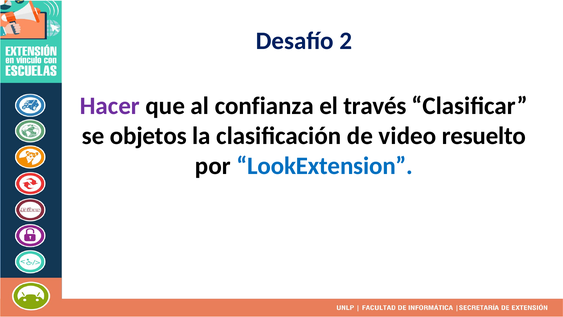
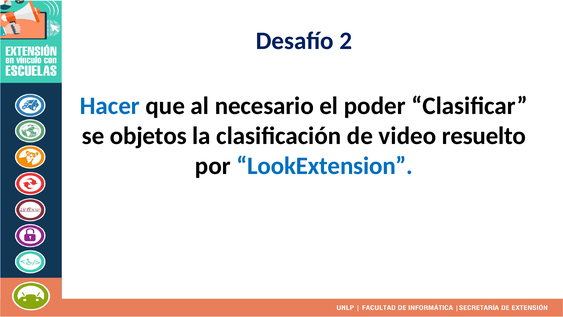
Hacer colour: purple -> blue (110, 106)
confianza: confianza -> necesario (264, 106)
través: través -> poder (375, 106)
